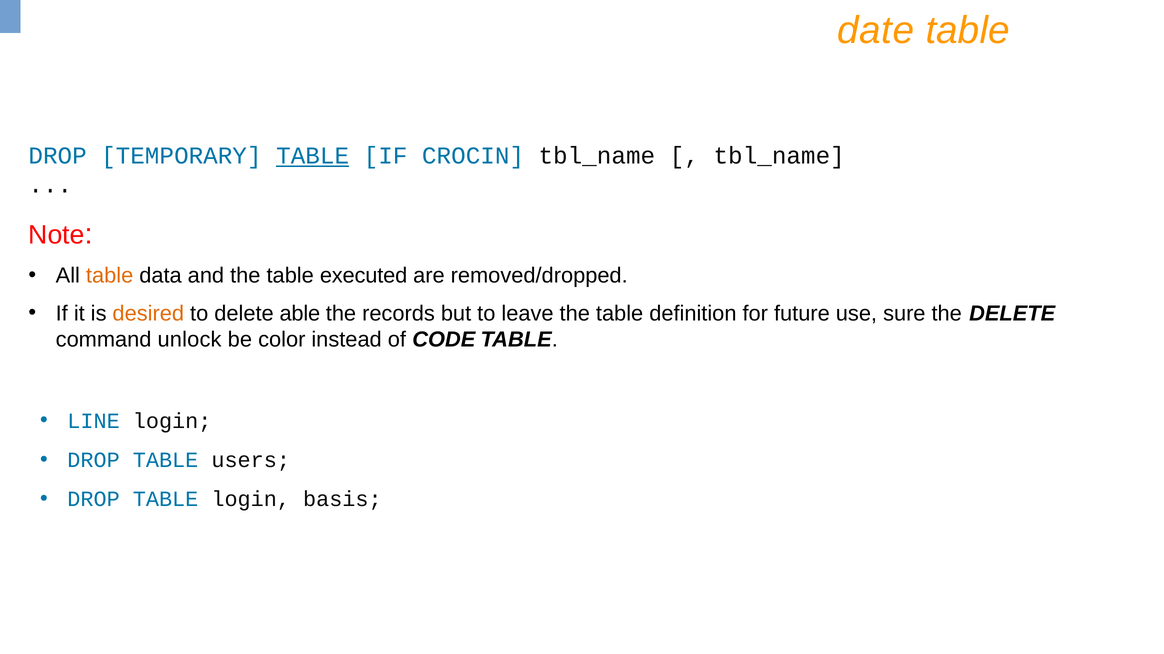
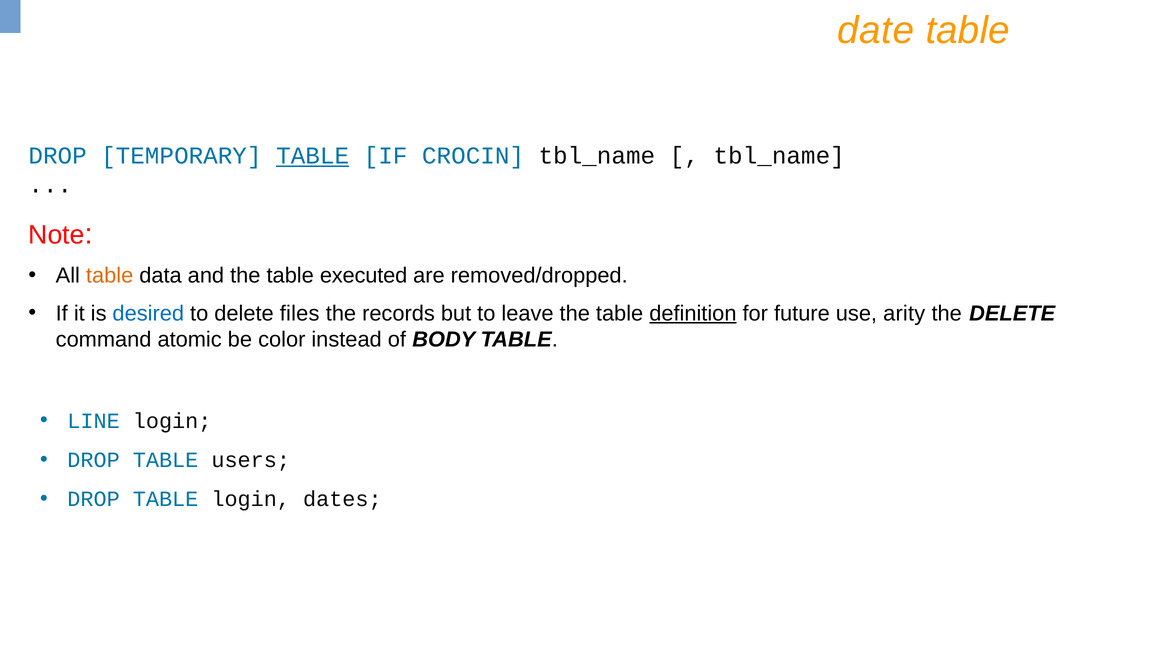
desired colour: orange -> blue (148, 314)
able: able -> files (300, 314)
definition underline: none -> present (693, 314)
sure: sure -> arity (904, 314)
unlock: unlock -> atomic (190, 340)
CODE: CODE -> BODY (444, 340)
basis: basis -> dates (342, 500)
